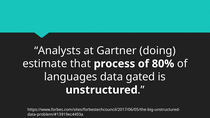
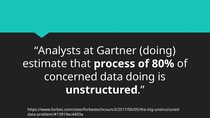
languages: languages -> concerned (71, 77)
data gated: gated -> doing (140, 77)
